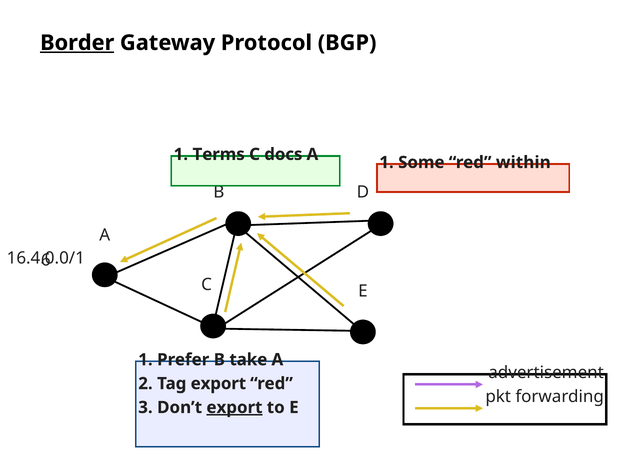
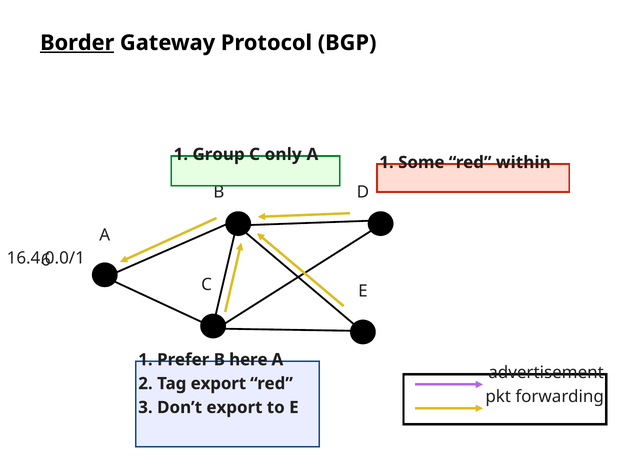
Terms: Terms -> Group (219, 155)
docs: docs -> only (283, 155)
take: take -> here (248, 360)
export underline: present -> none (234, 408)
